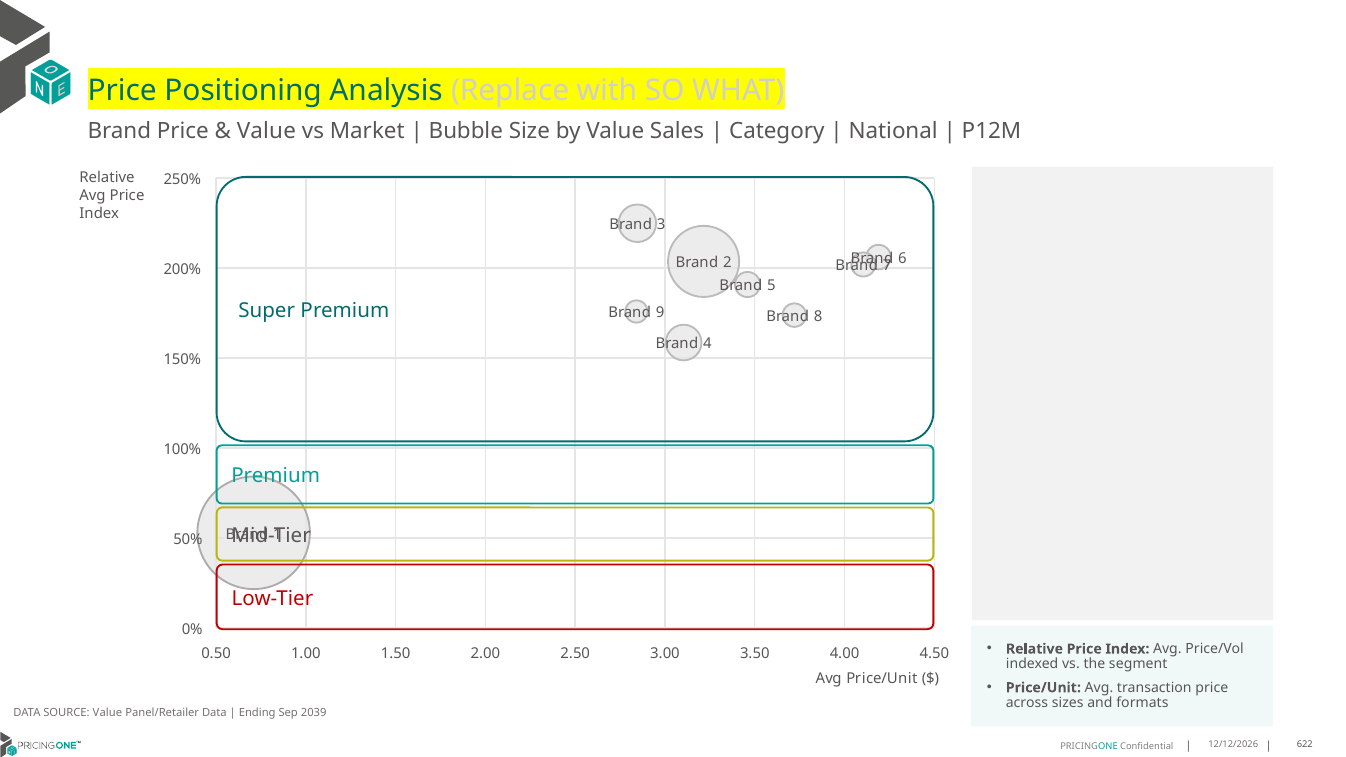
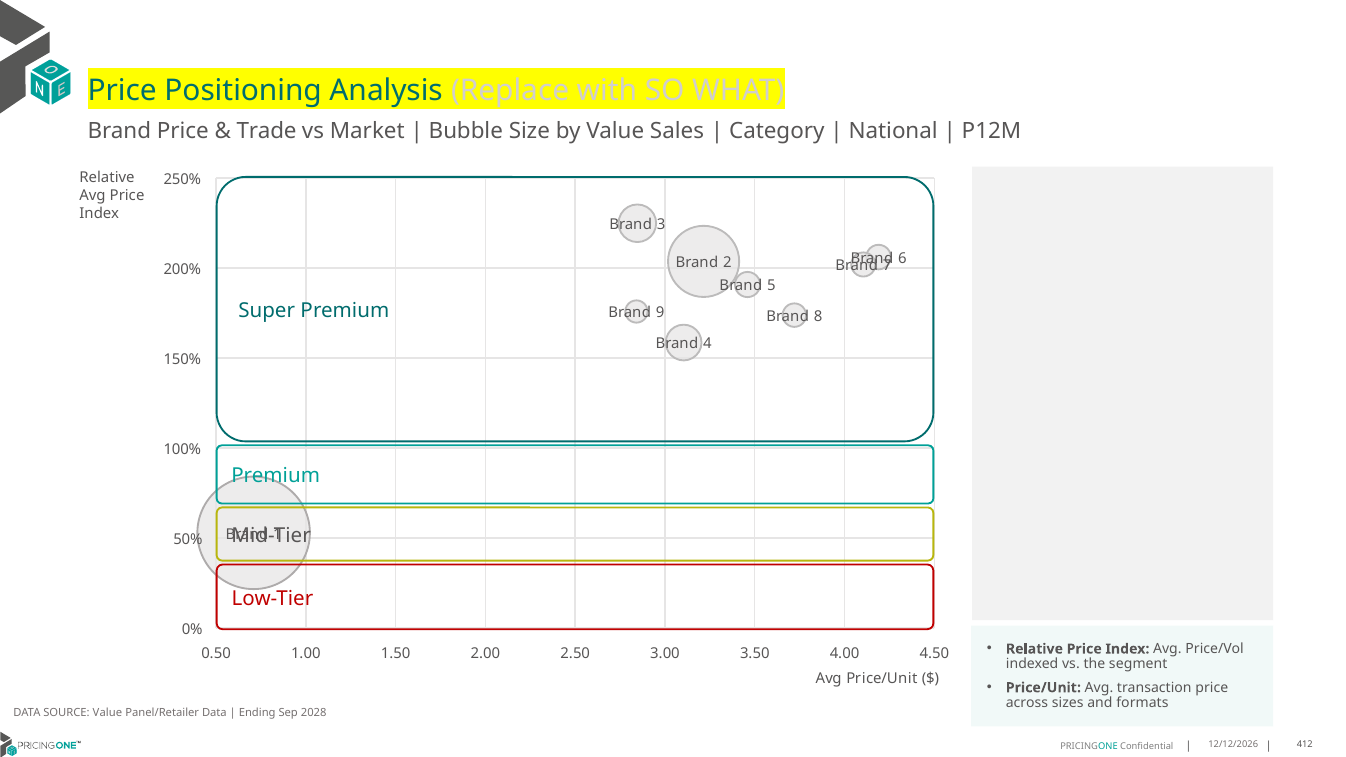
Value: Value -> Trade (267, 131)
2039: 2039 -> 2028 (314, 713)
622: 622 -> 412 (1305, 744)
